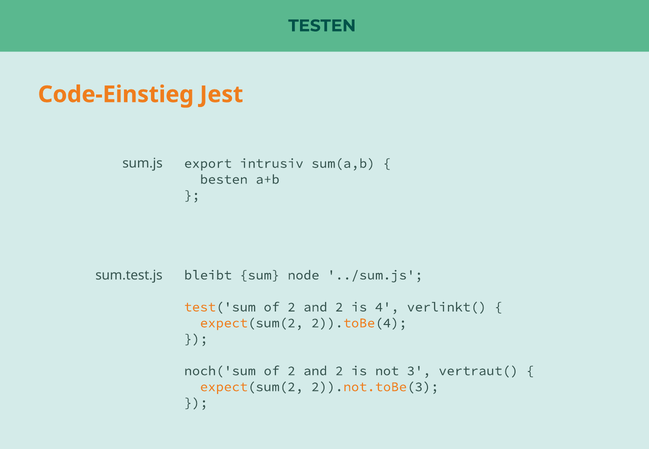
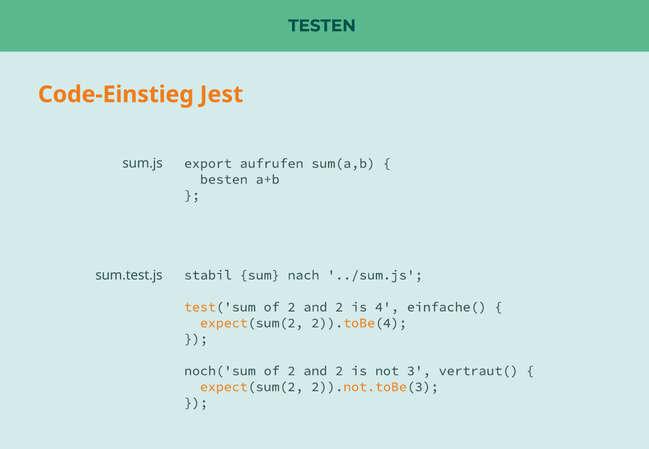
intrusiv: intrusiv -> aufrufen (272, 163)
bleibt: bleibt -> stabil (208, 275)
node: node -> nach (303, 275)
verlinkt(: verlinkt( -> einfache( (447, 307)
